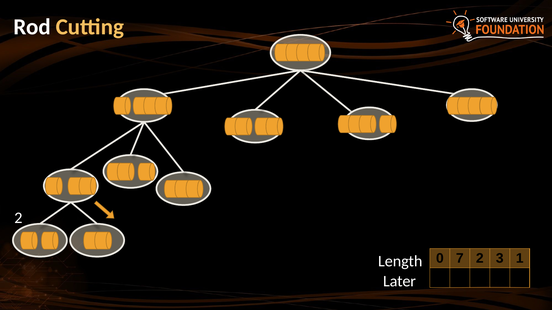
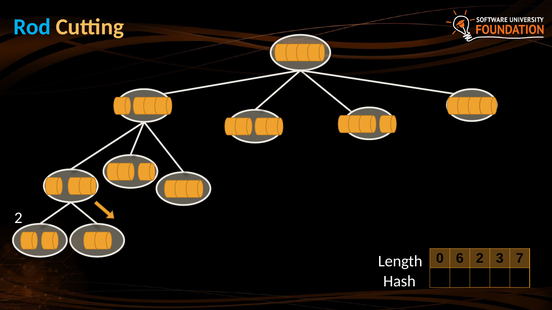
Rod colour: white -> light blue (32, 27)
7: 7 -> 6 (460, 259)
3 1: 1 -> 7 (520, 259)
Later: Later -> Hash (399, 282)
